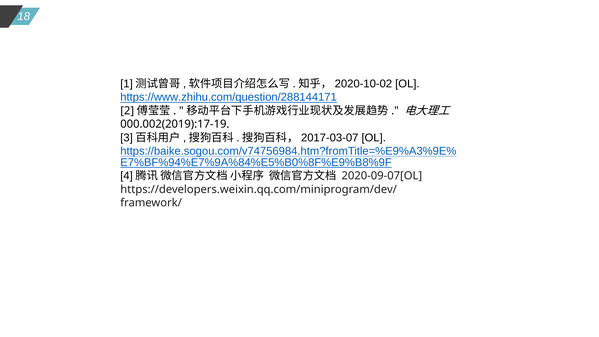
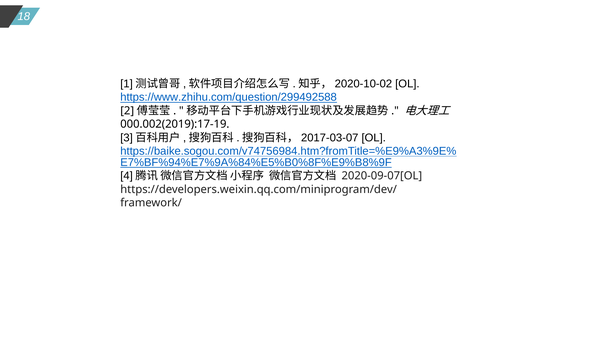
https://www.zhihu.com/question/288144171: https://www.zhihu.com/question/288144171 -> https://www.zhihu.com/question/299492588 (229, 97)
